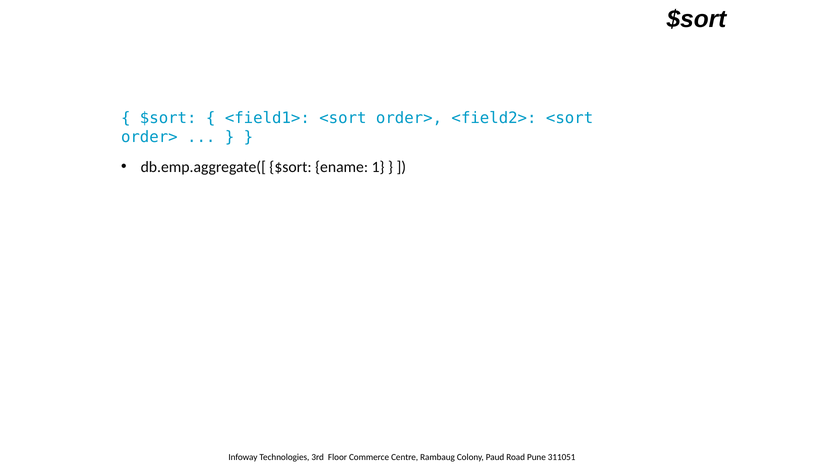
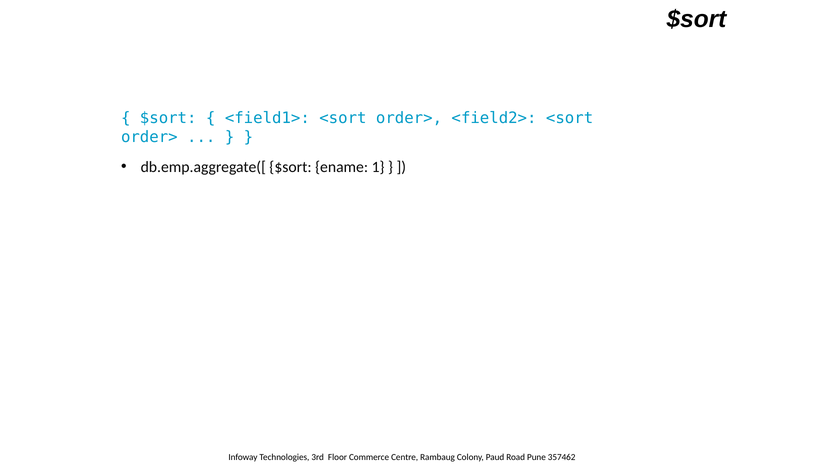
311051: 311051 -> 357462 (562, 457)
